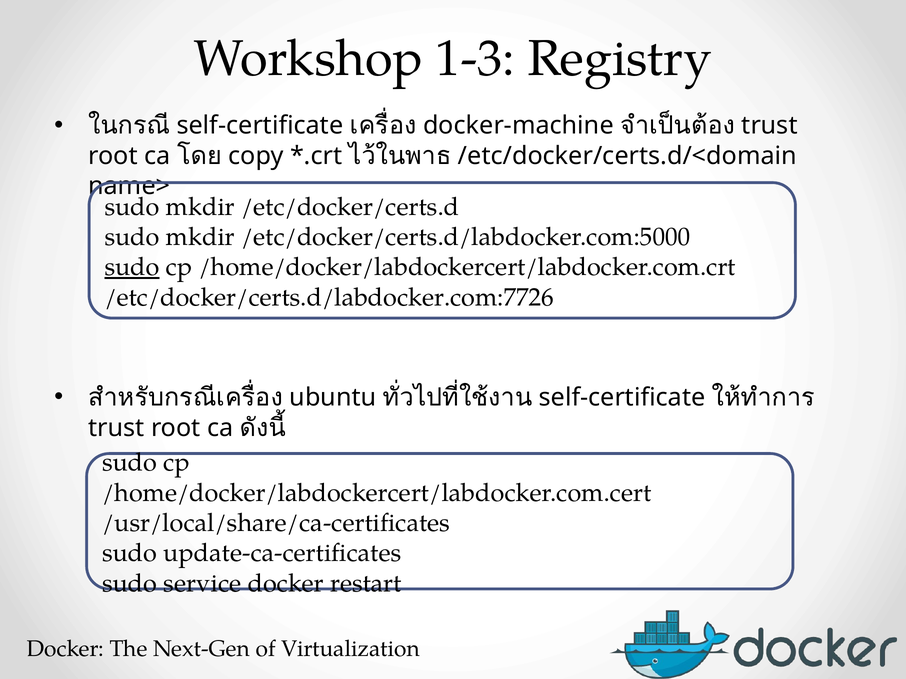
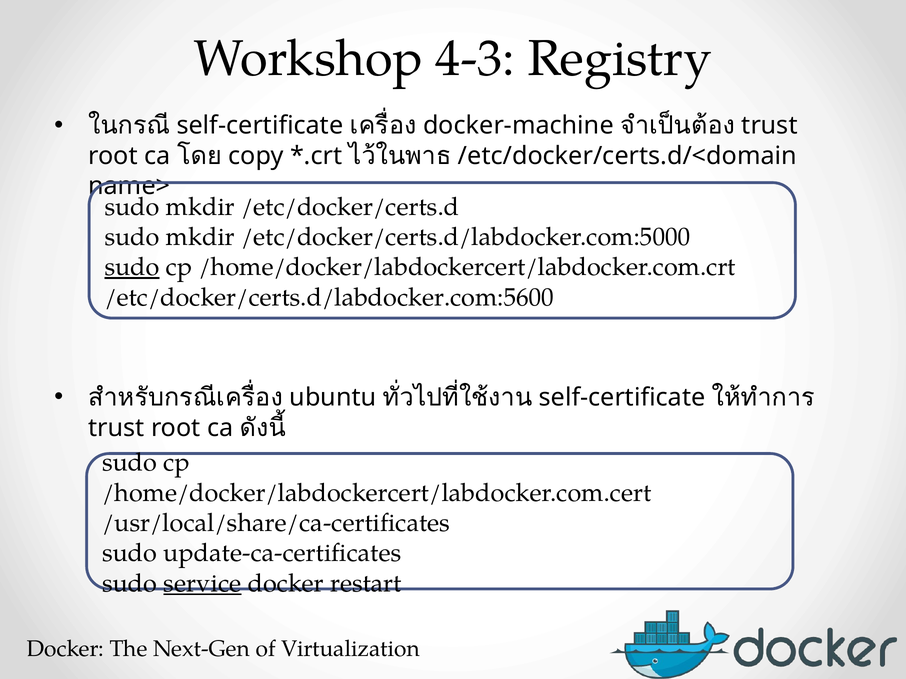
1-3: 1-3 -> 4-3 (475, 59)
/etc/docker/certs.d/labdocker.com:7726: /etc/docker/certs.d/labdocker.com:7726 -> /etc/docker/certs.d/labdocker.com:5600 (329, 298)
service underline: none -> present (202, 584)
